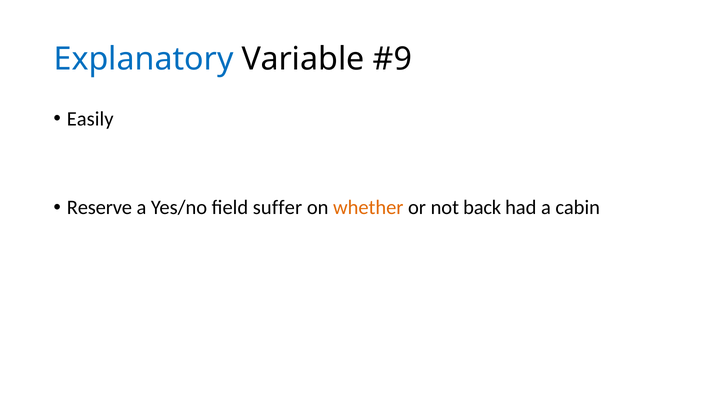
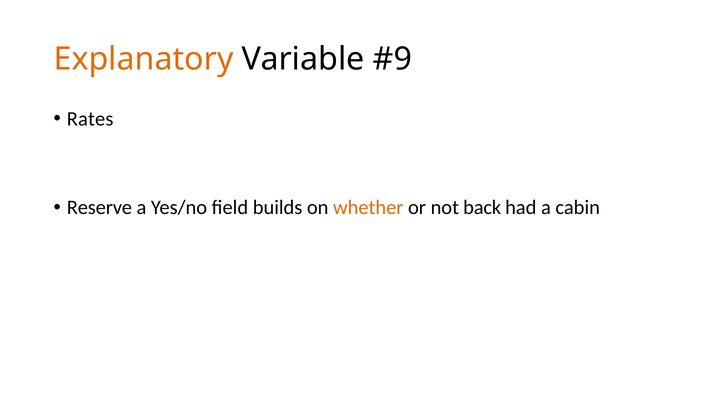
Explanatory colour: blue -> orange (144, 59)
Easily: Easily -> Rates (90, 119)
suffer: suffer -> builds (278, 207)
